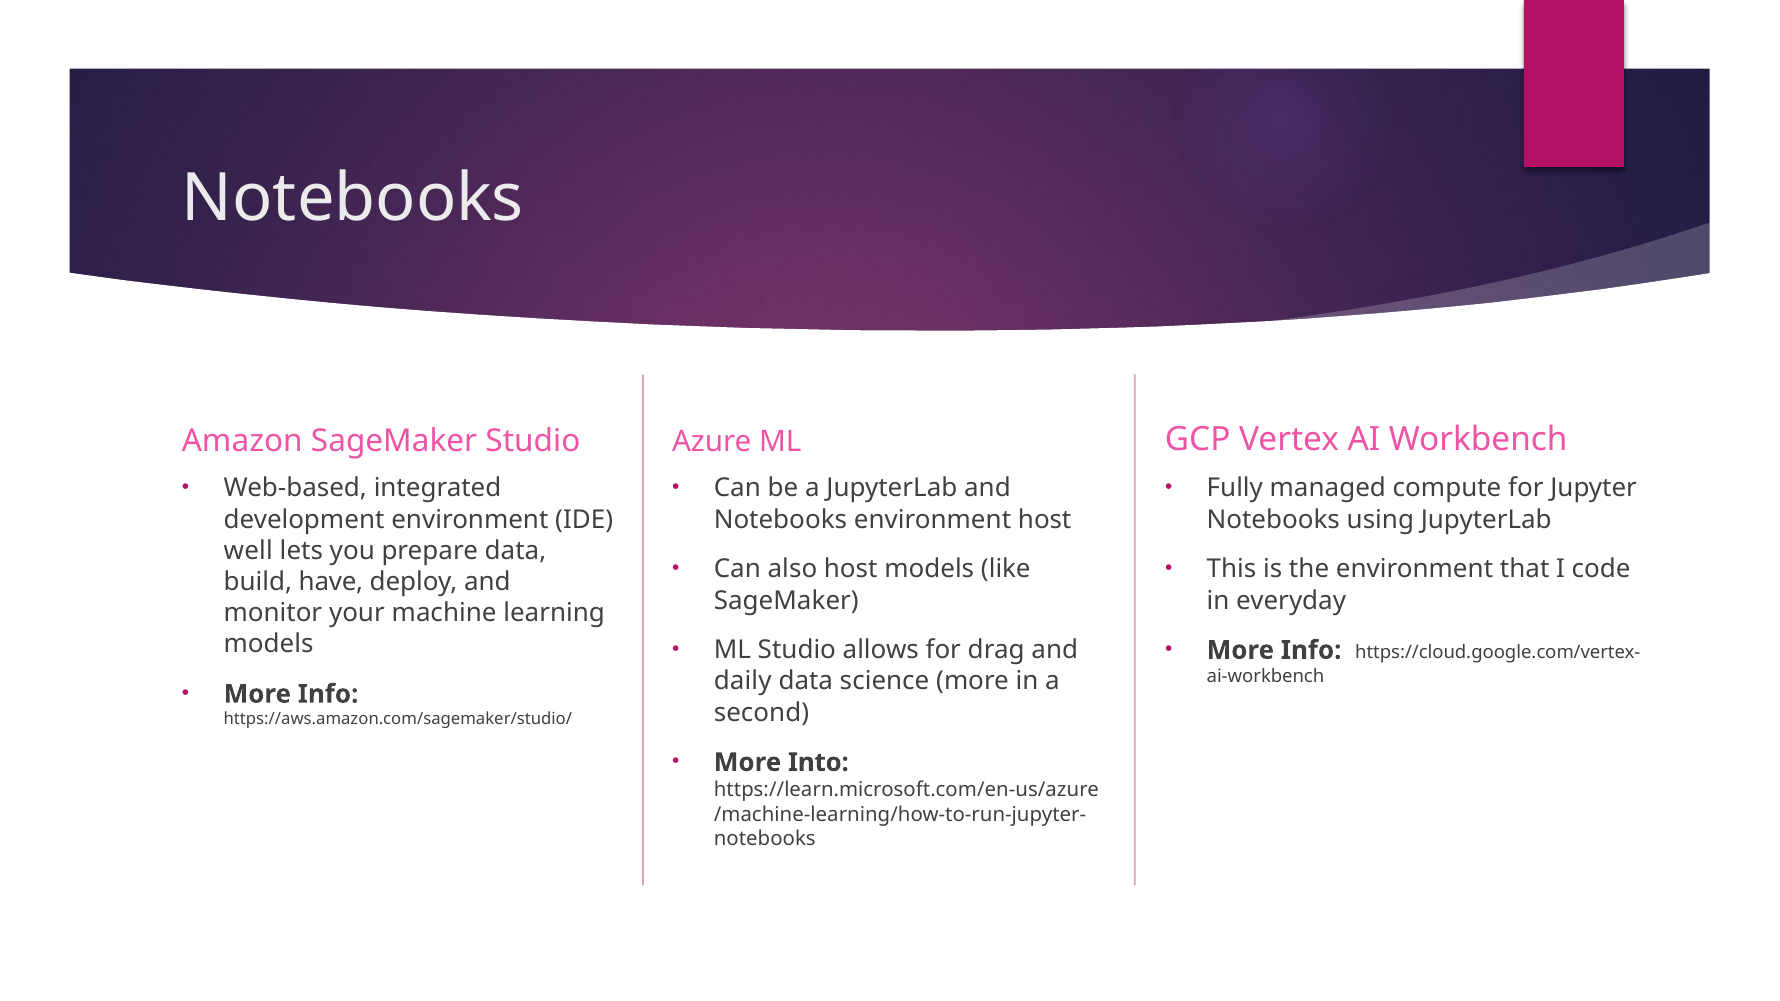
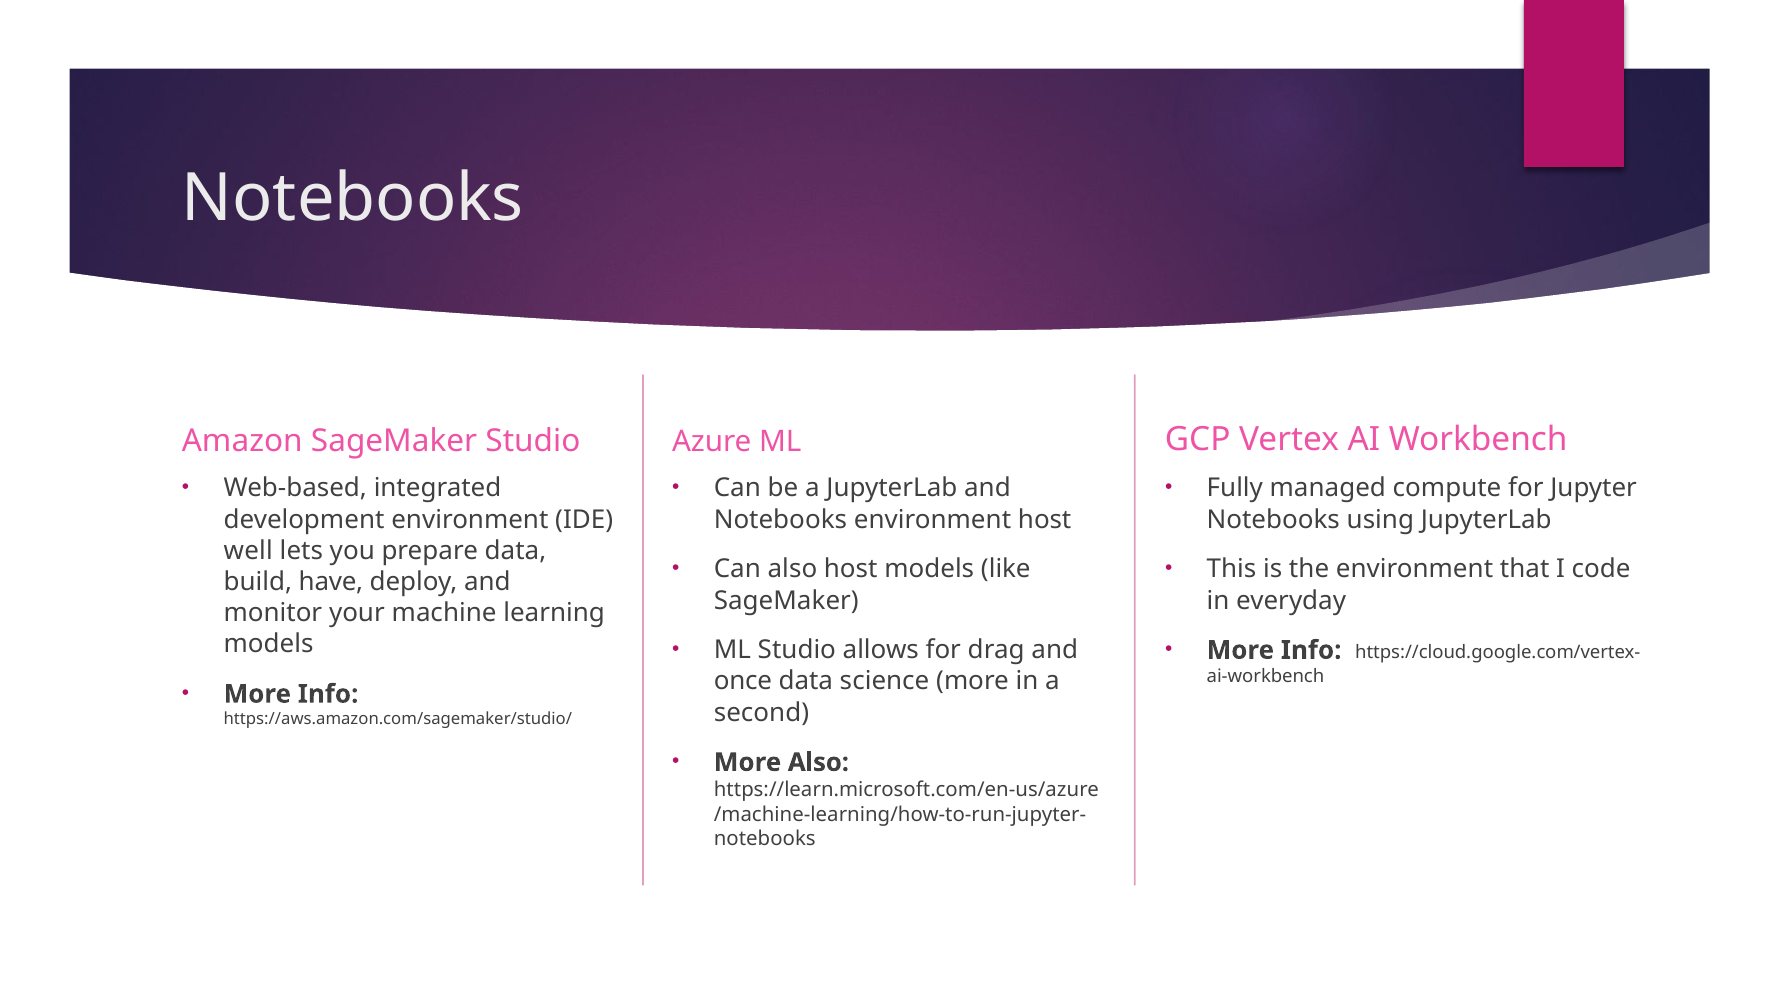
daily: daily -> once (743, 682)
More Into: Into -> Also (818, 763)
